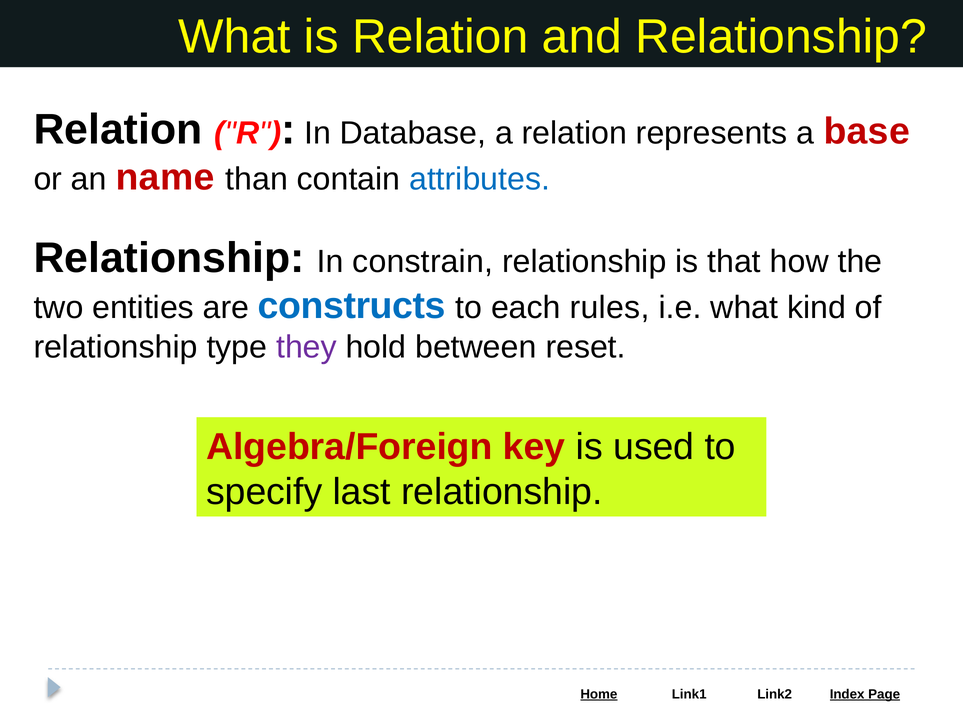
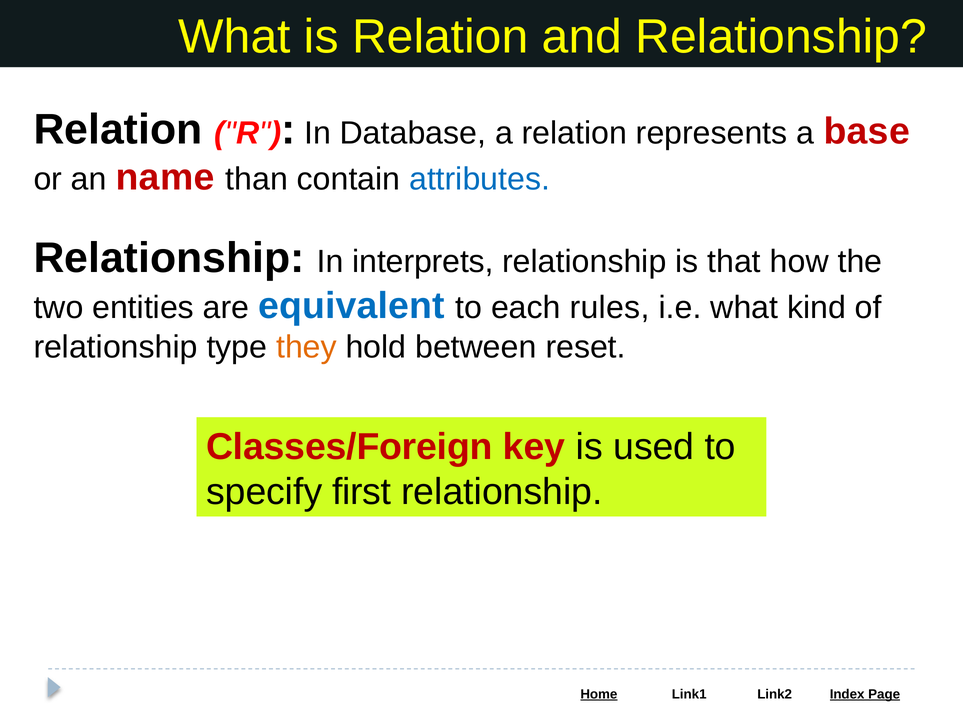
constrain: constrain -> interprets (423, 262)
constructs: constructs -> equivalent (352, 306)
they colour: purple -> orange (306, 347)
Algebra/Foreign: Algebra/Foreign -> Classes/Foreign (349, 447)
last: last -> first (362, 492)
